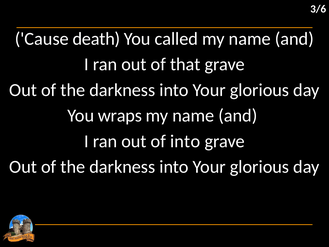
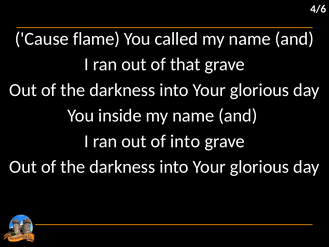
3/6: 3/6 -> 4/6 (318, 9)
death: death -> flame (96, 39)
wraps: wraps -> inside (120, 116)
